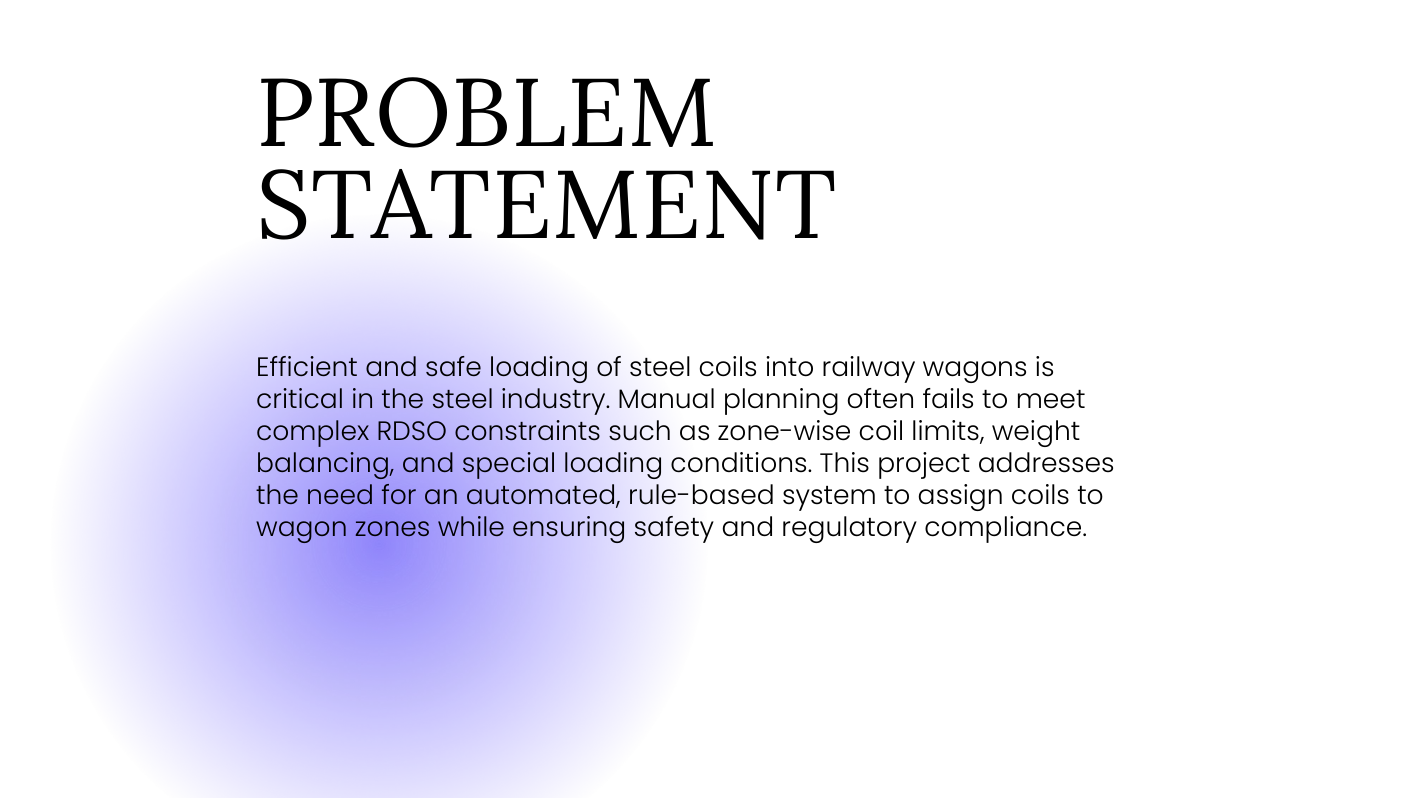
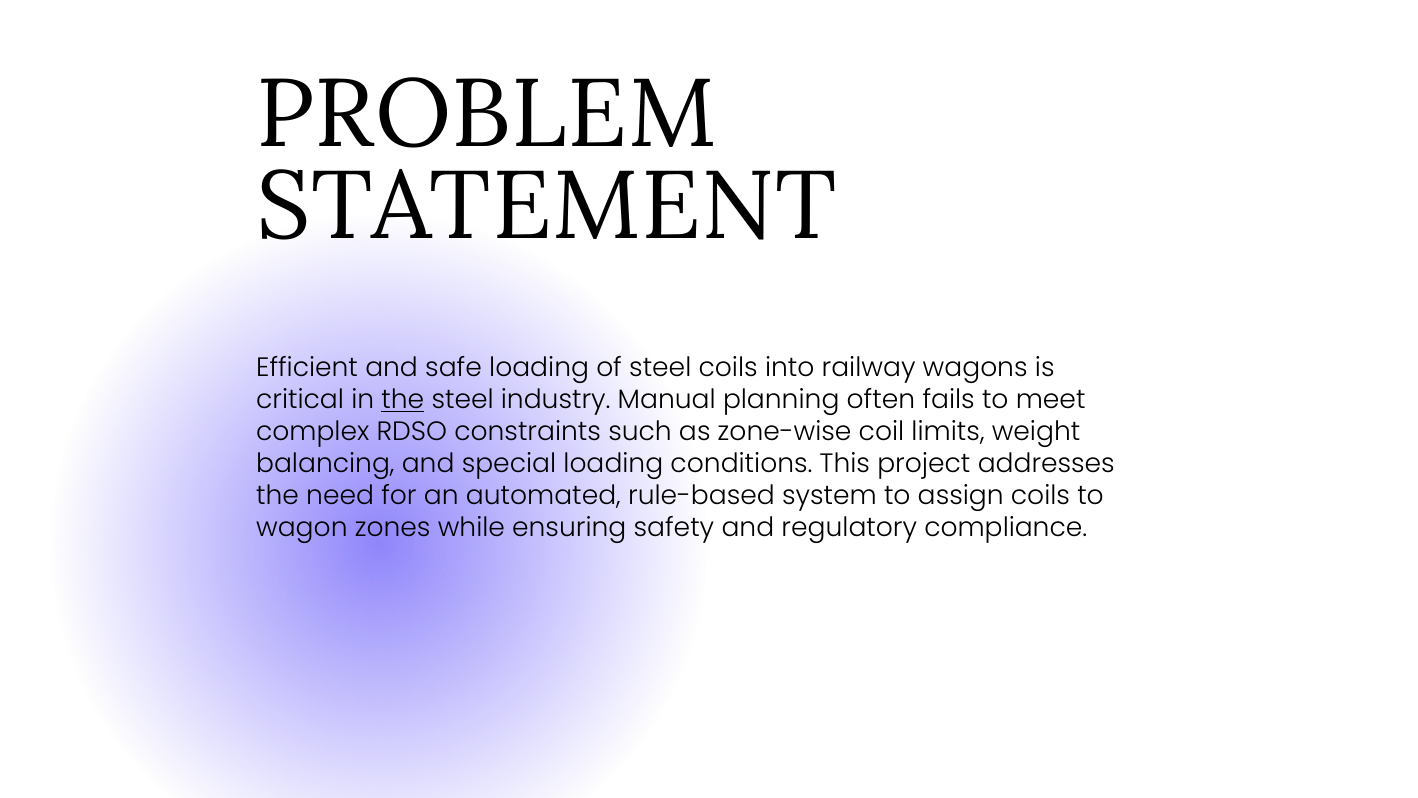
the underline: none -> present (403, 400)
